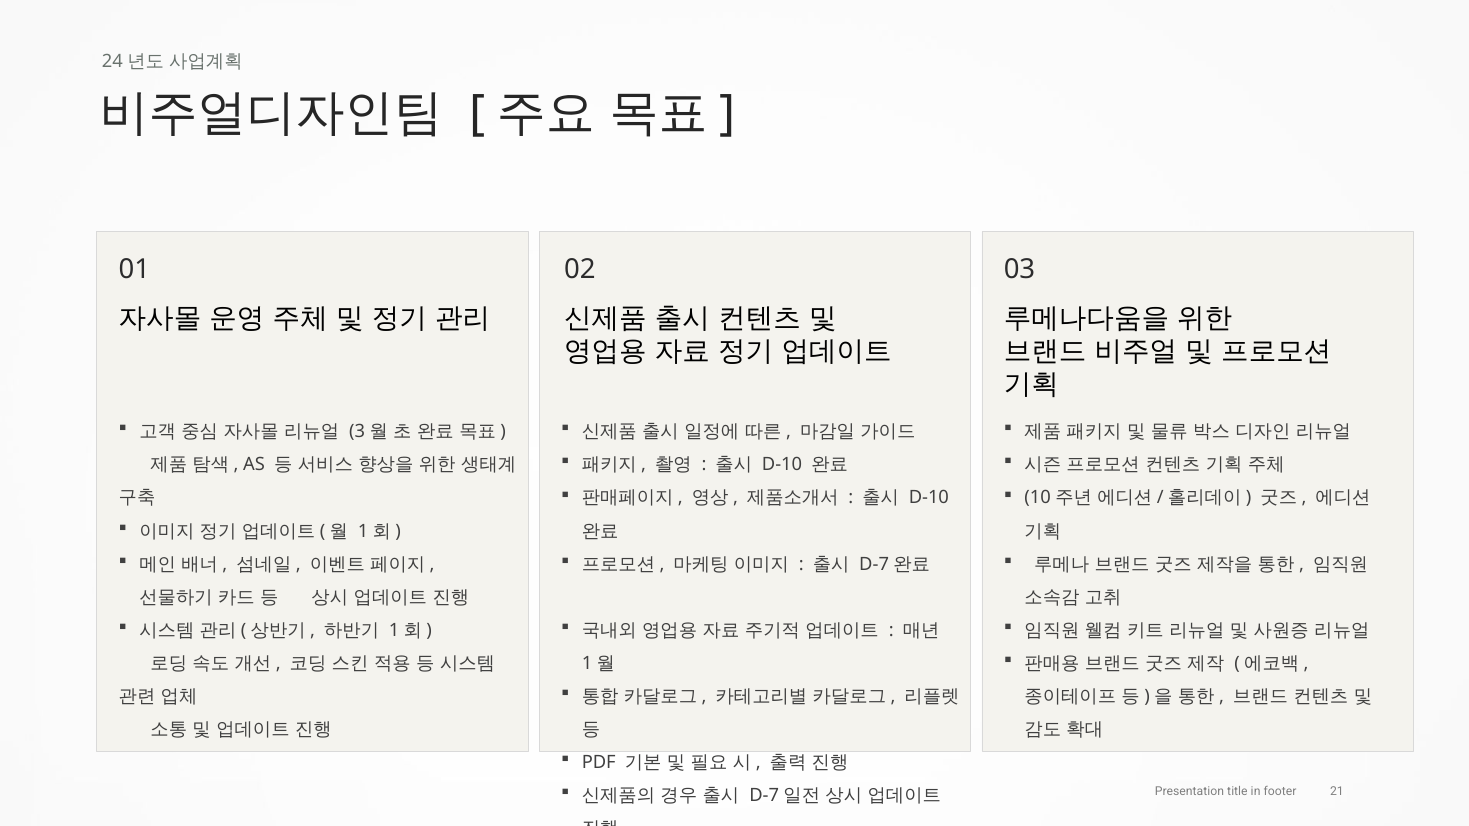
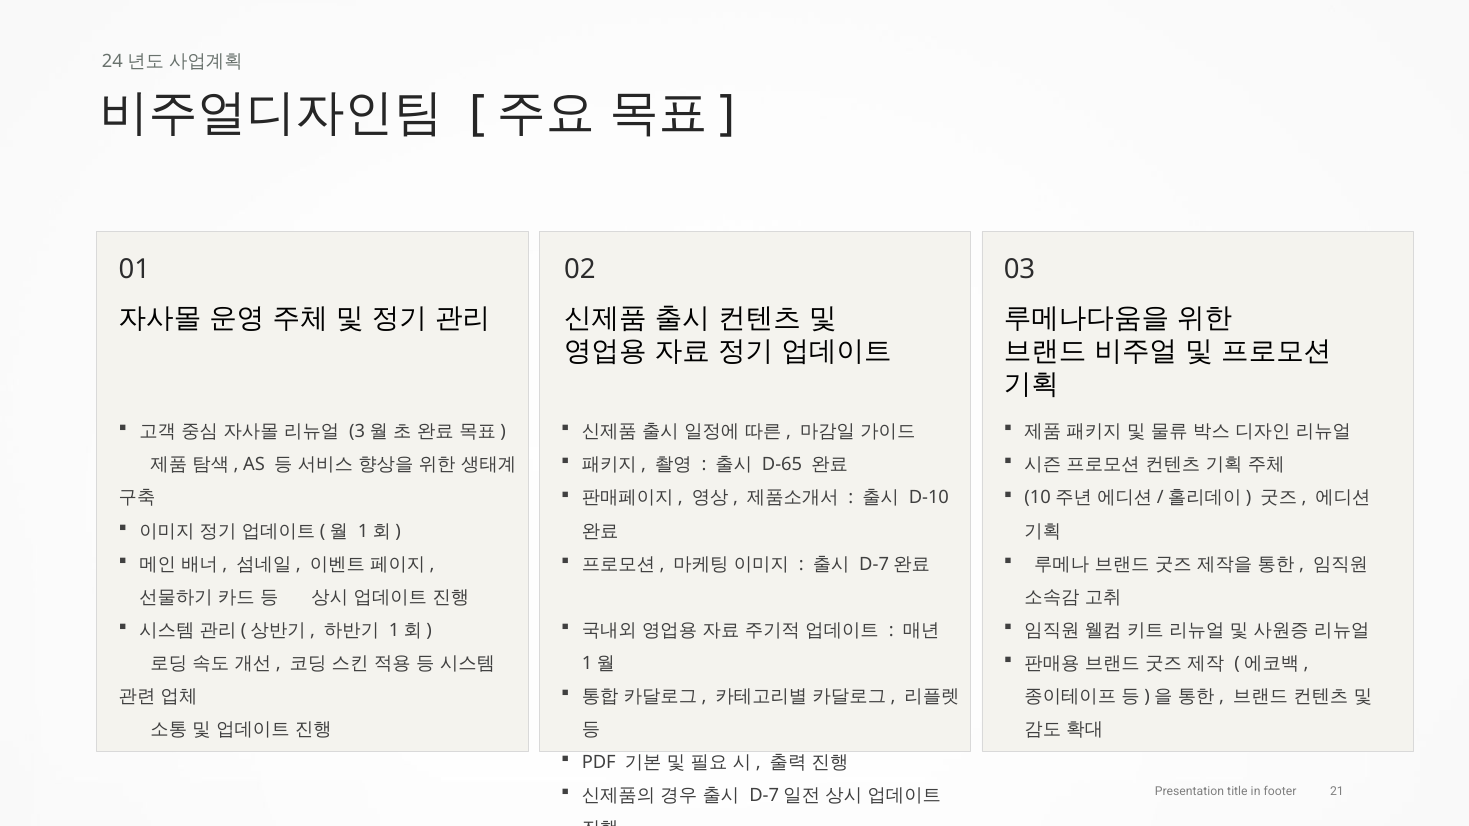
D-10: D-10 -> D-65 (782, 465)
